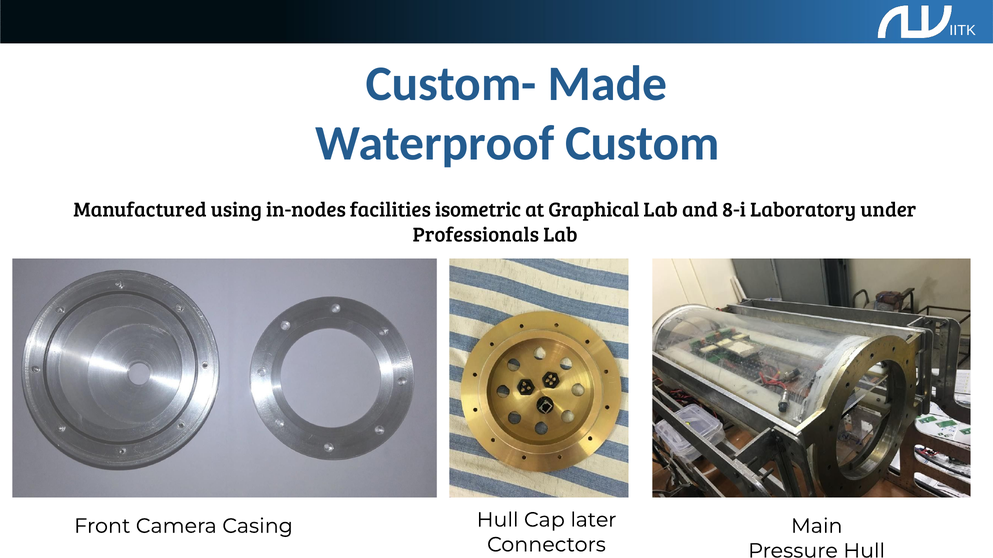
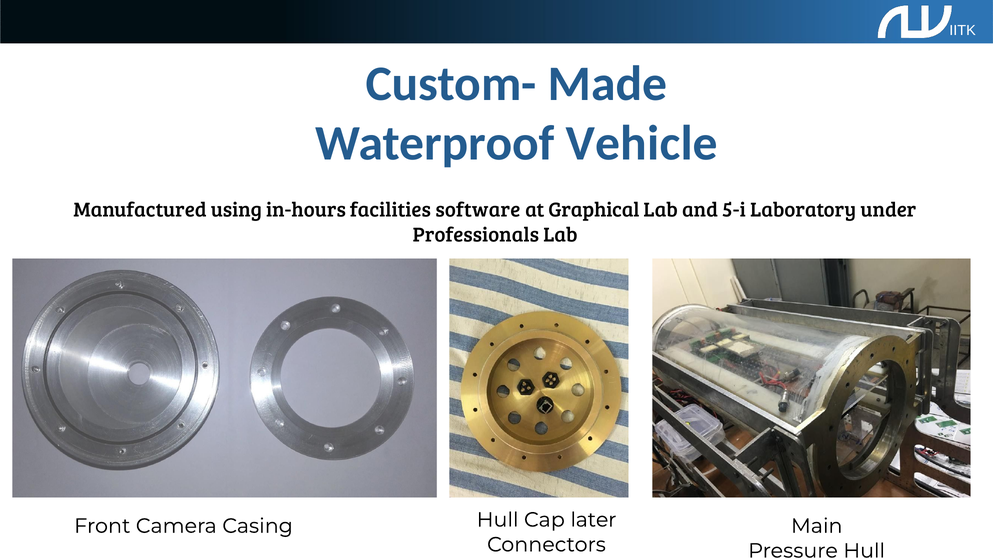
Custom: Custom -> Vehicle (642, 144)
in-nodes: in-nodes -> in-hours (306, 210)
isometric: isometric -> software (478, 210)
8-i: 8-i -> 5-i (734, 210)
